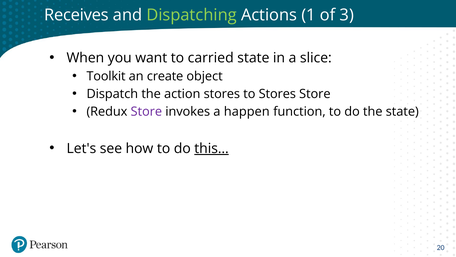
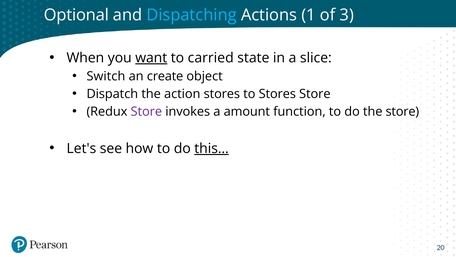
Receives: Receives -> Optional (76, 15)
Dispatching colour: light green -> light blue (192, 15)
want underline: none -> present (151, 58)
Toolkit: Toolkit -> Switch (106, 76)
happen: happen -> amount (247, 112)
the state: state -> store (402, 112)
